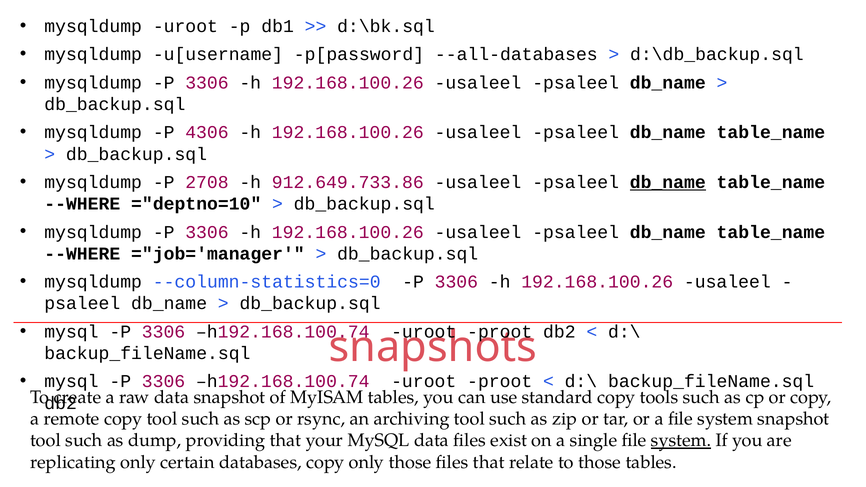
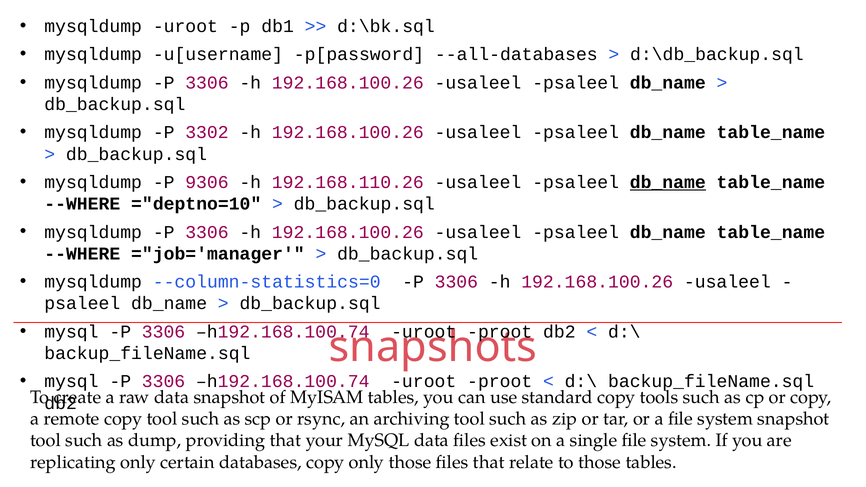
4306: 4306 -> 3302 (207, 132)
2708: 2708 -> 9306 (207, 182)
912.649.733.86: 912.649.733.86 -> 192.168.110.26 (348, 182)
system underline: present -> none (681, 441)
